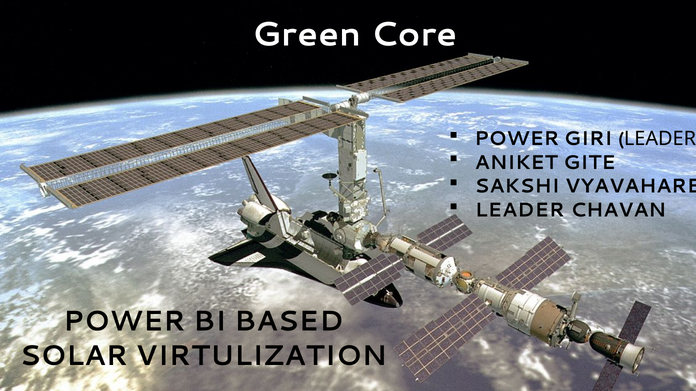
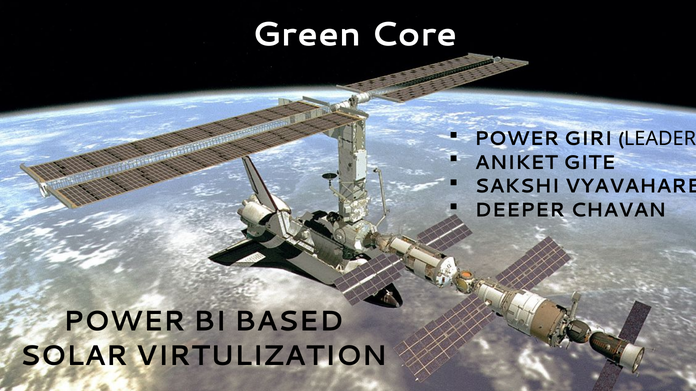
LEADER: LEADER -> DEEPER (520, 211)
